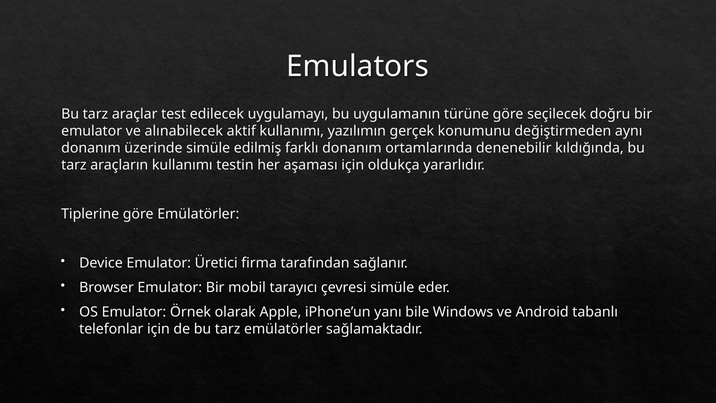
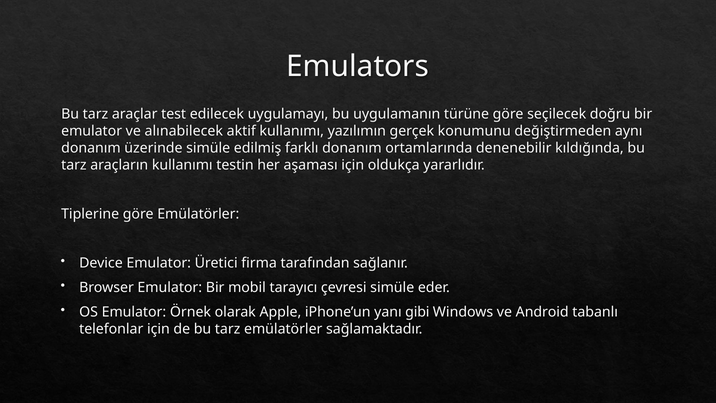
bile: bile -> gibi (417, 312)
